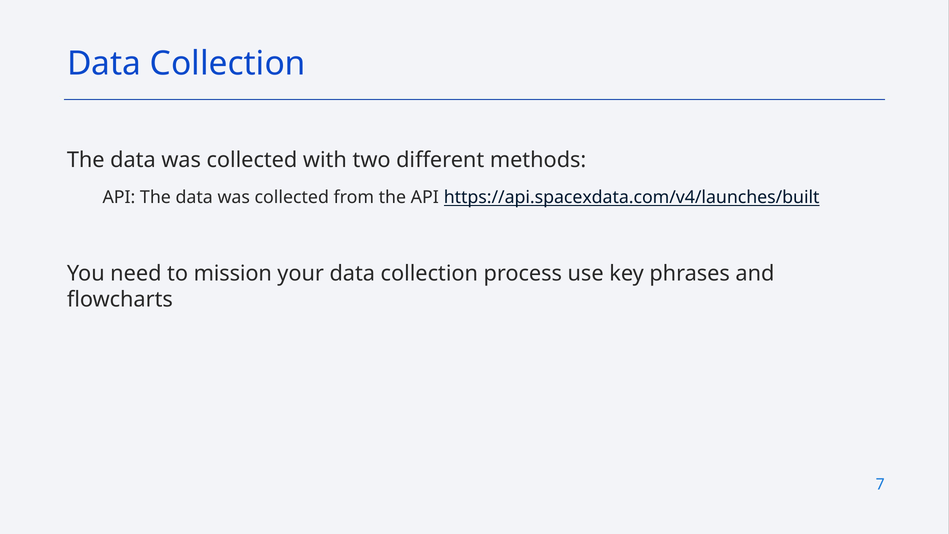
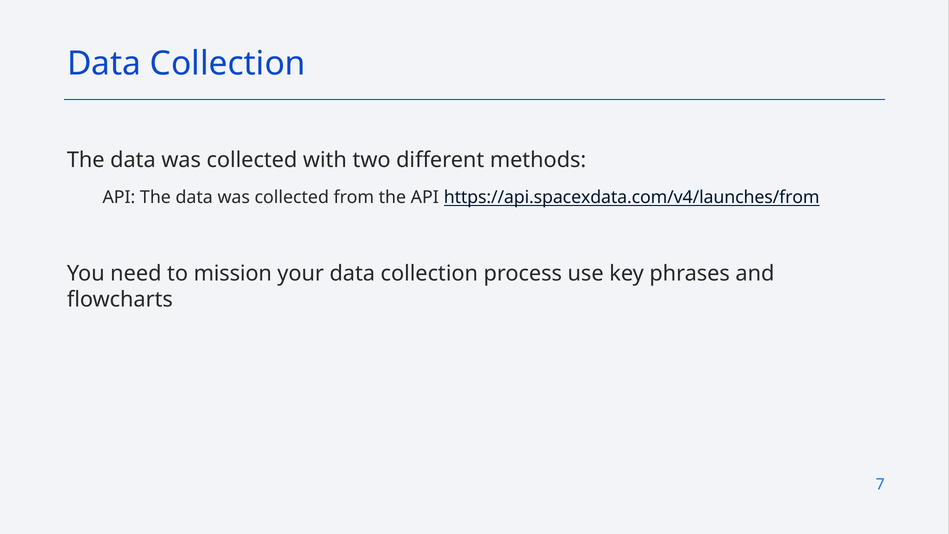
https://api.spacexdata.com/v4/launches/built: https://api.spacexdata.com/v4/launches/built -> https://api.spacexdata.com/v4/launches/from (632, 197)
